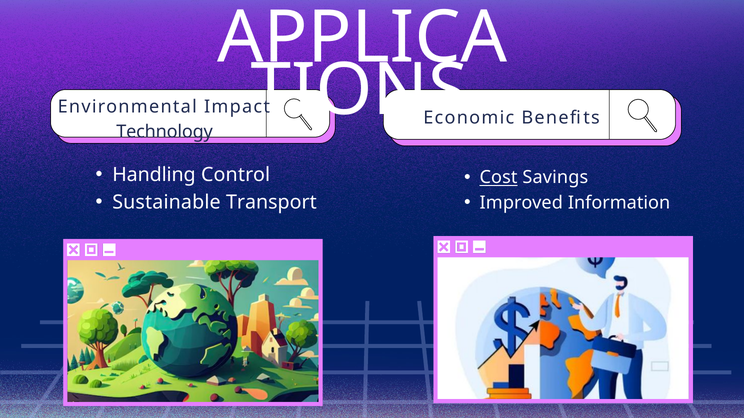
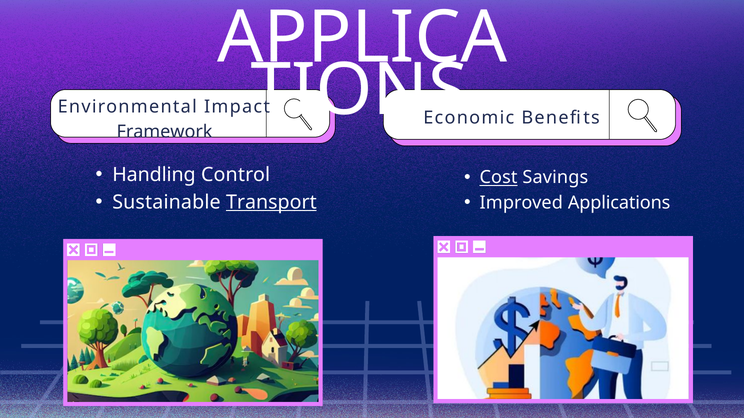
Technology: Technology -> Framework (165, 132)
Transport underline: none -> present (271, 202)
Information: Information -> Applications (619, 203)
